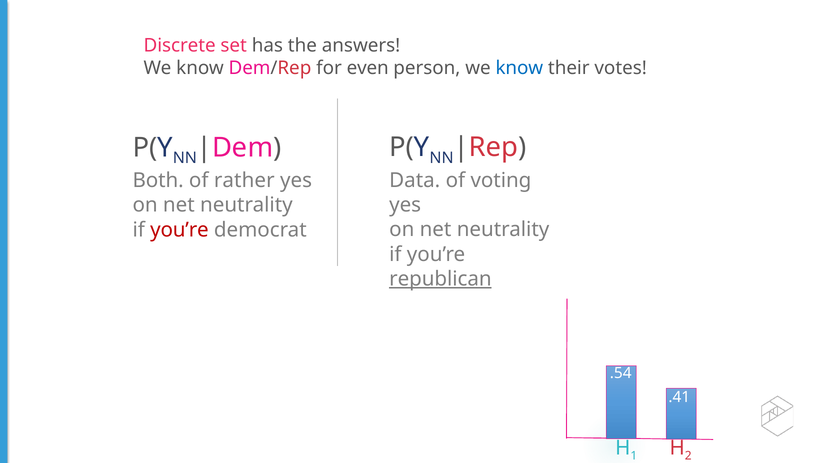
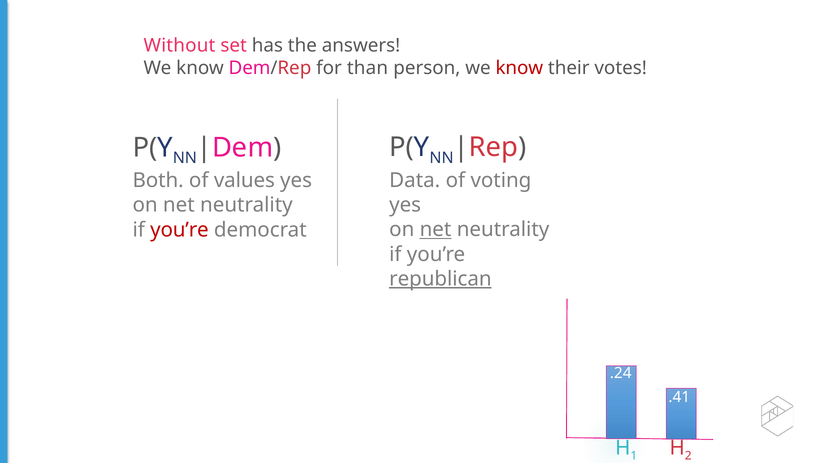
Discrete: Discrete -> Without (180, 45)
even: even -> than (368, 68)
know colour: blue -> red (519, 68)
rather: rather -> values (244, 180)
net underline: none -> present (436, 230)
.54: .54 -> .24 (621, 373)
